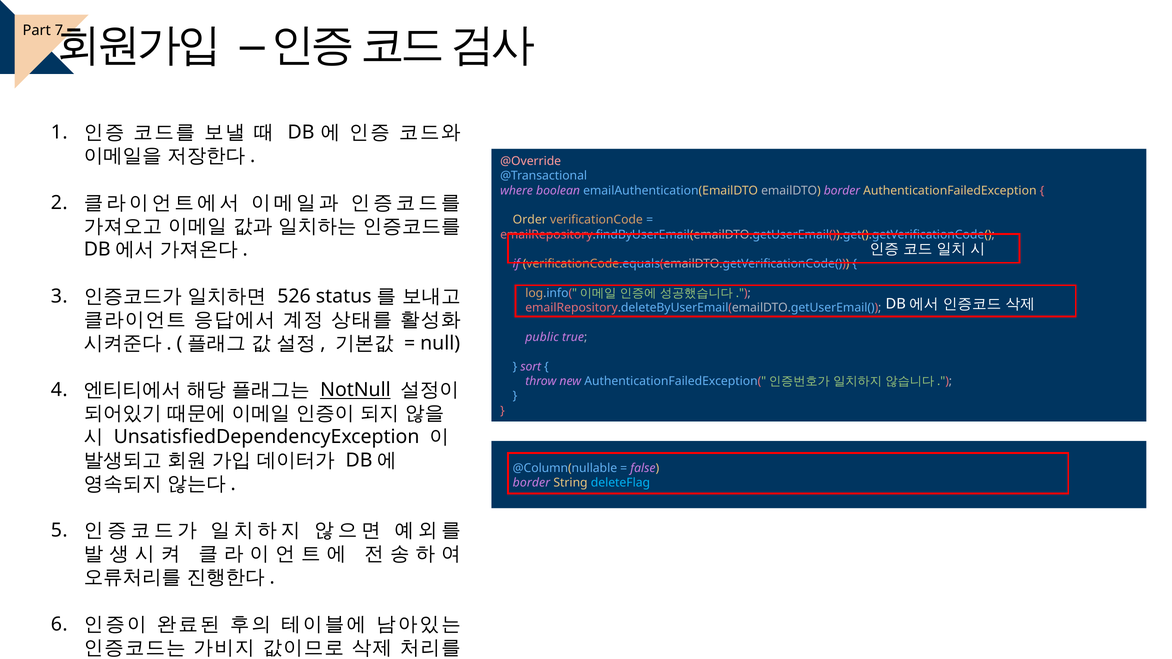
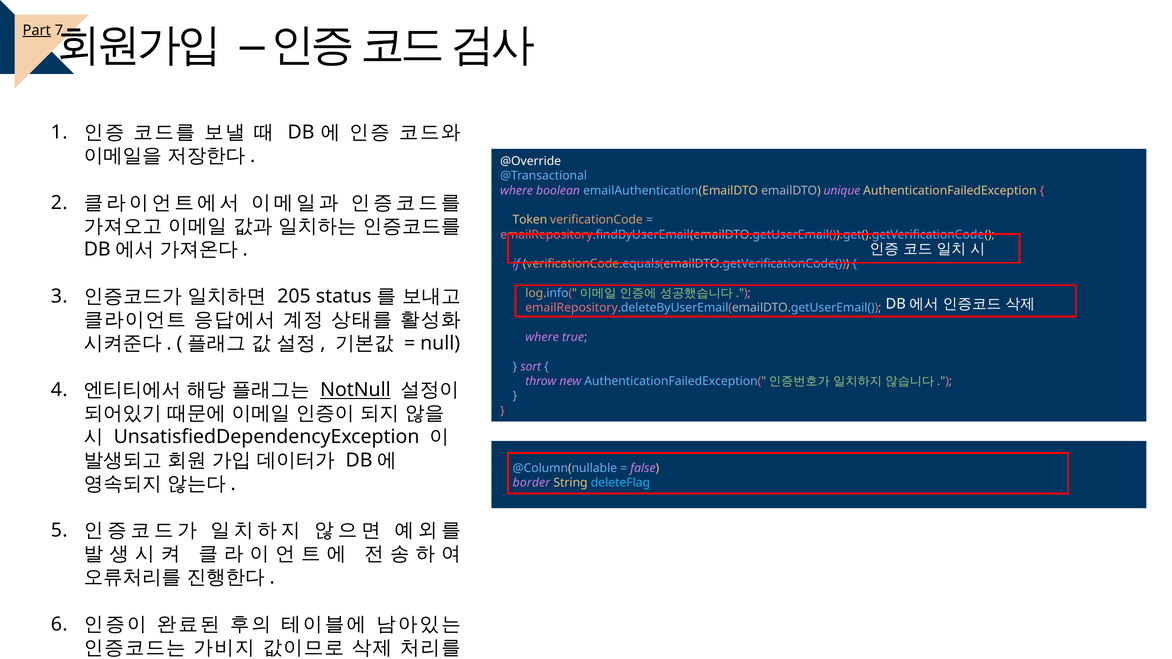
Part underline: none -> present (37, 30)
@Override colour: pink -> white (531, 161)
emailDTO border: border -> unique (842, 191)
Order: Order -> Token (530, 220)
526: 526 -> 205 (294, 296)
public: public -> where (542, 337)
